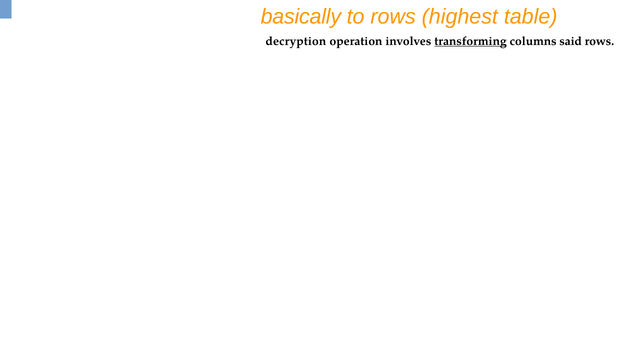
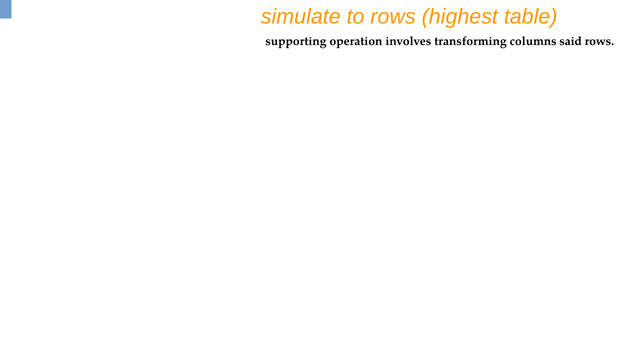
basically: basically -> simulate (301, 17)
decryption: decryption -> supporting (296, 41)
transforming underline: present -> none (471, 41)
